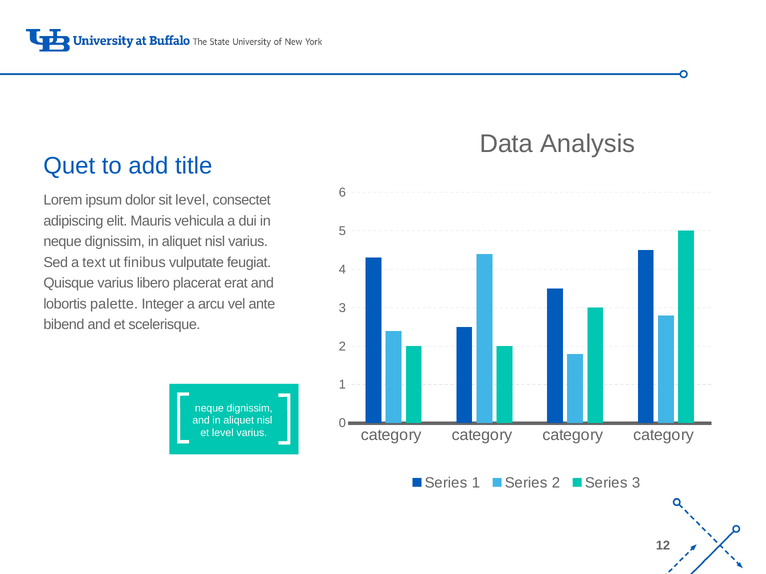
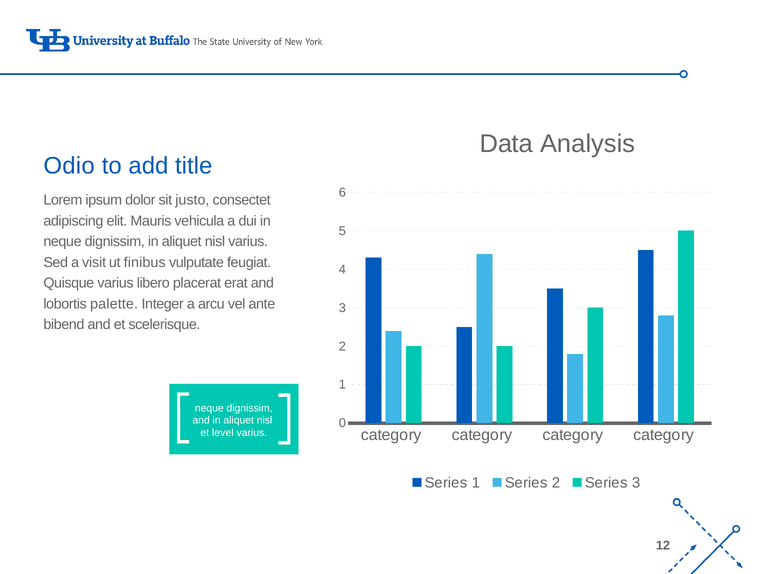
Quet: Quet -> Odio (69, 166)
sit level: level -> justo (192, 200)
text: text -> visit (94, 263)
